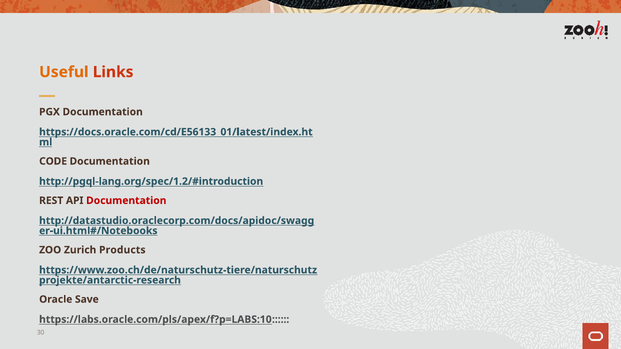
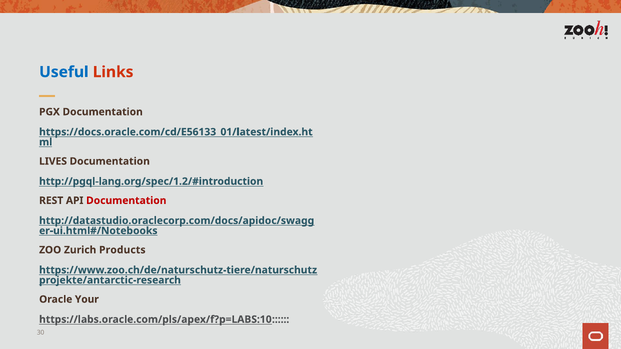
Useful colour: orange -> blue (64, 72)
CODE: CODE -> LIVES (53, 161)
Save: Save -> Your (87, 300)
